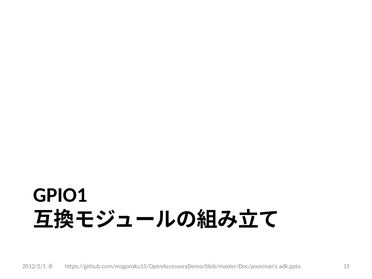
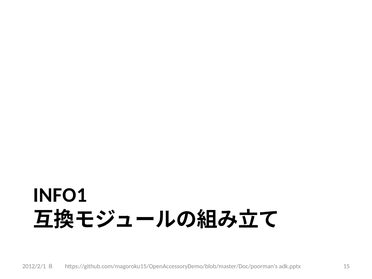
GPIO1: GPIO1 -> INFO1 (60, 195)
